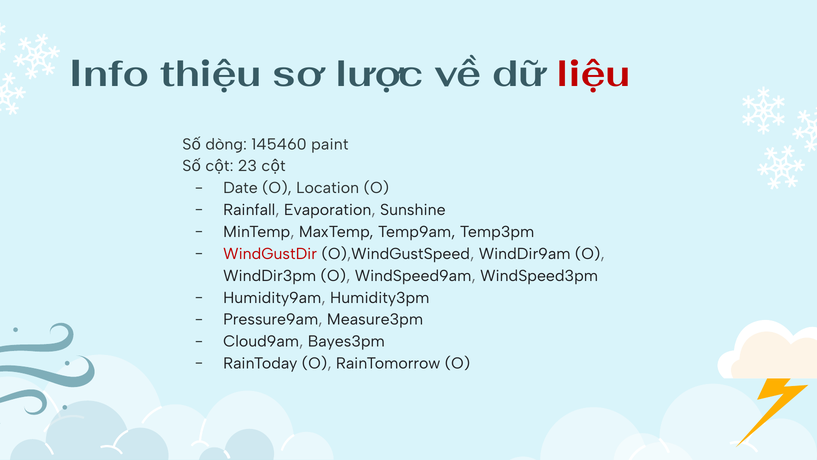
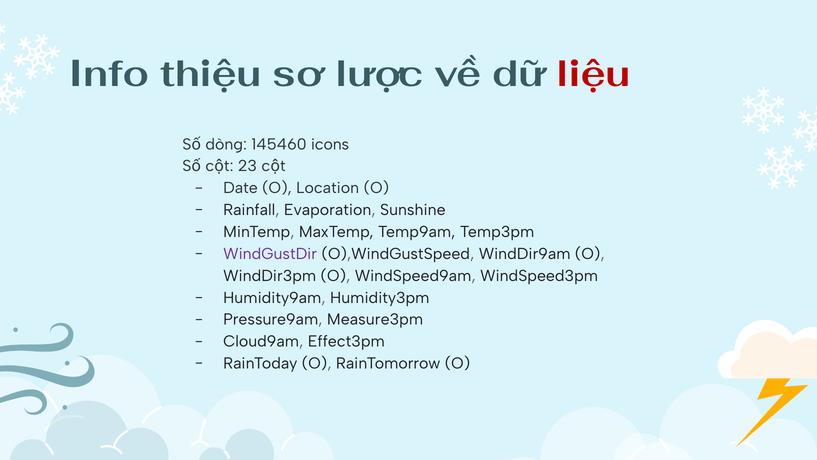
paint: paint -> icons (330, 144)
WindGustDir colour: red -> purple (270, 254)
Bayes3pm: Bayes3pm -> Effect3pm (346, 341)
